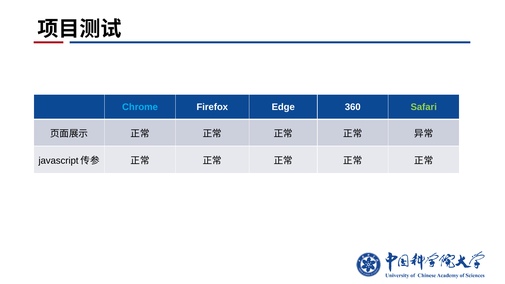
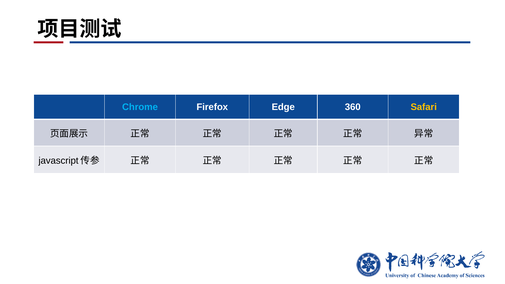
Safari colour: light green -> yellow (424, 107)
